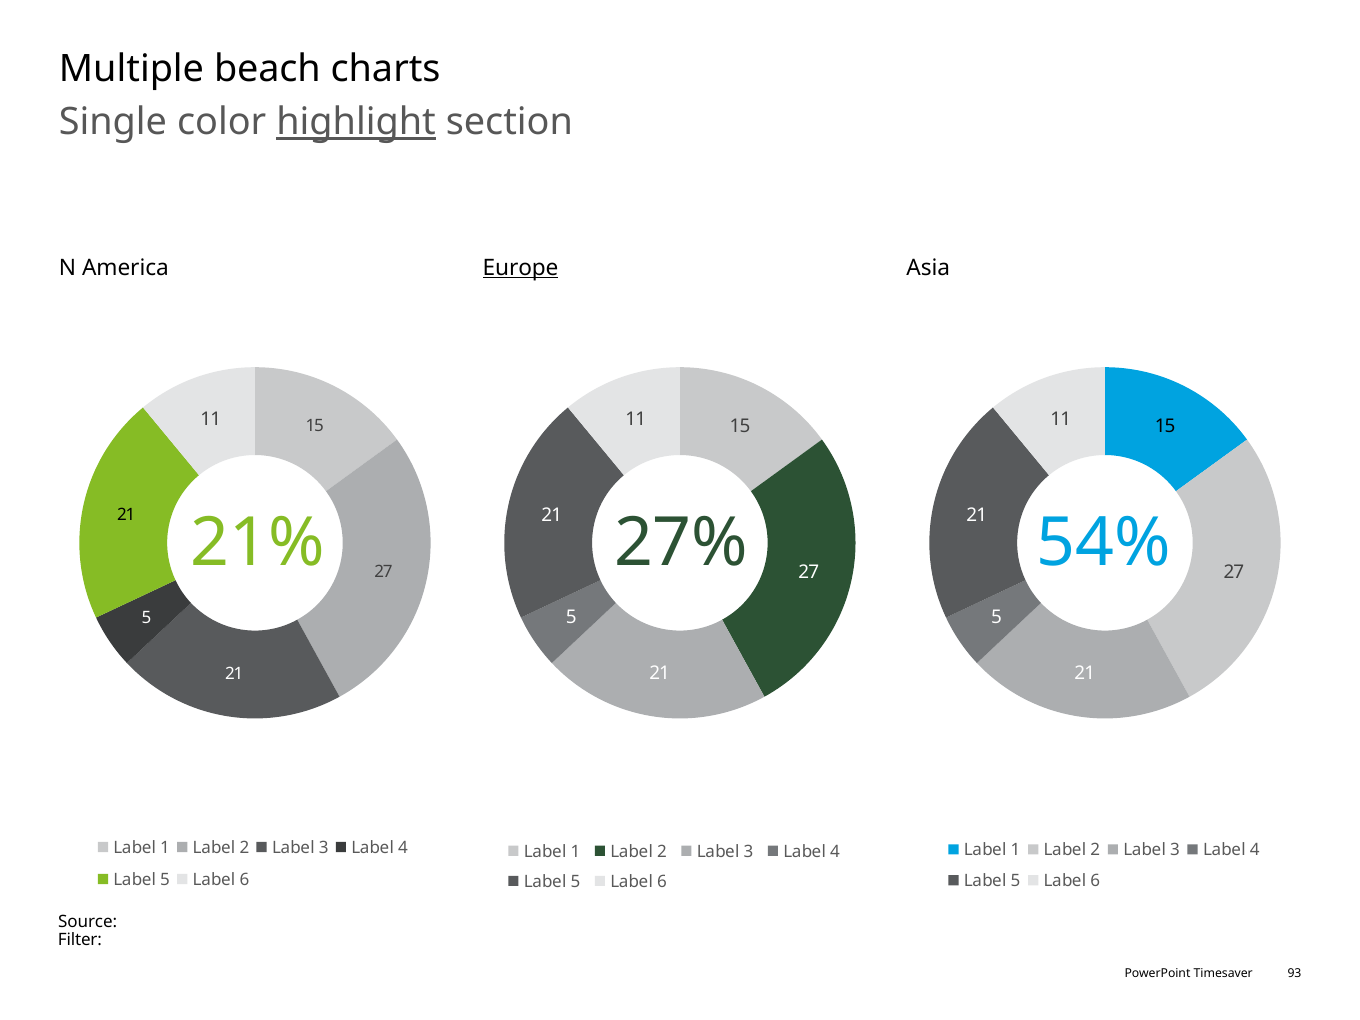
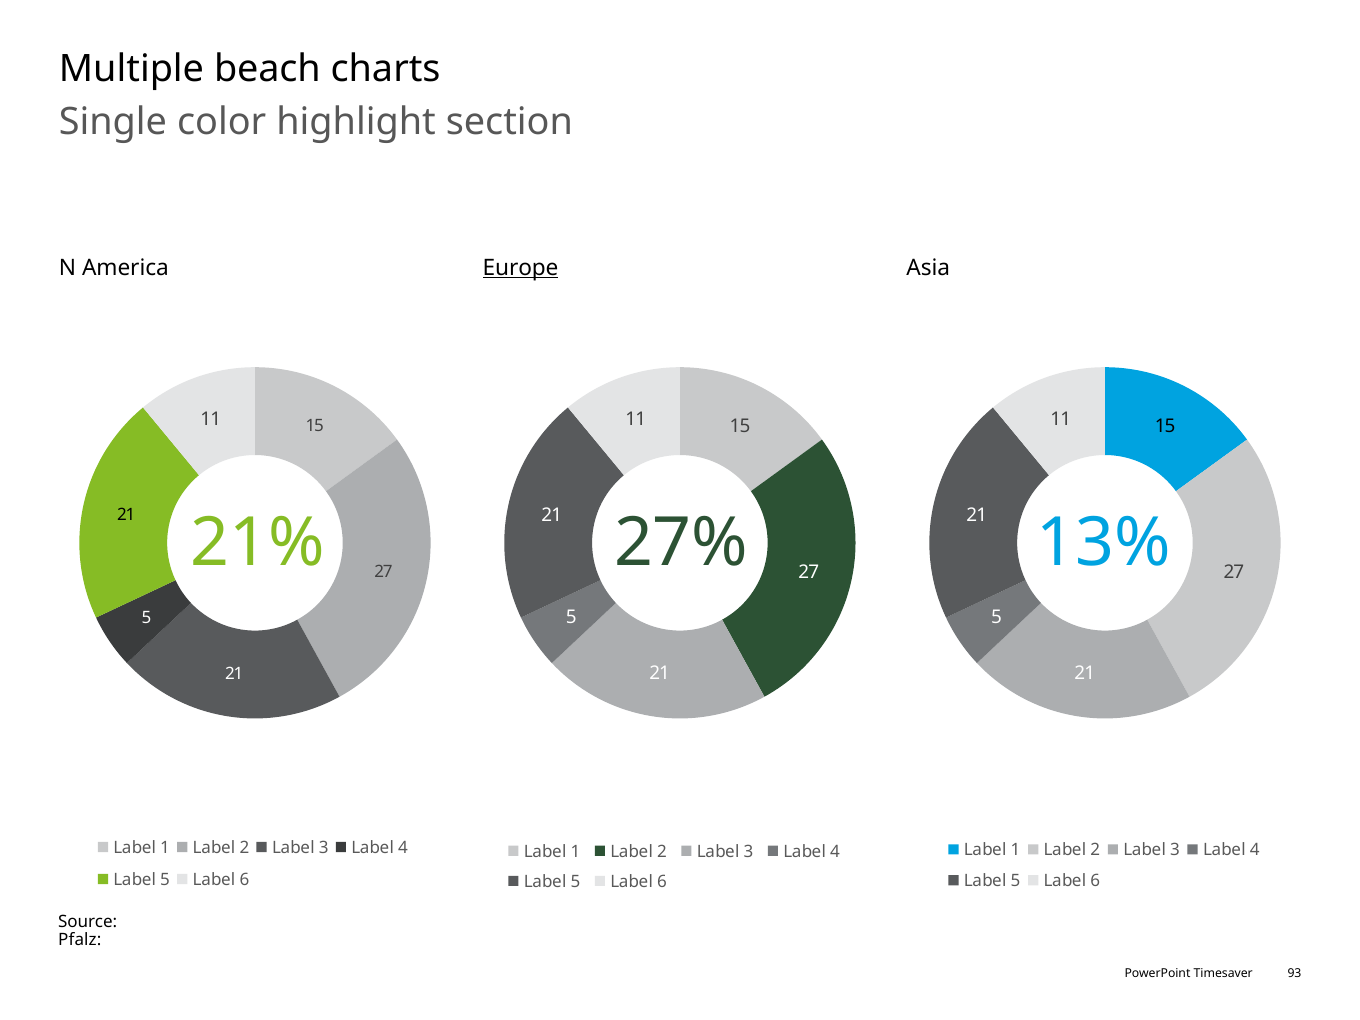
highlight underline: present -> none (356, 122)
54%: 54% -> 13% (1104, 543)
Filter: Filter -> Pfalz (80, 940)
